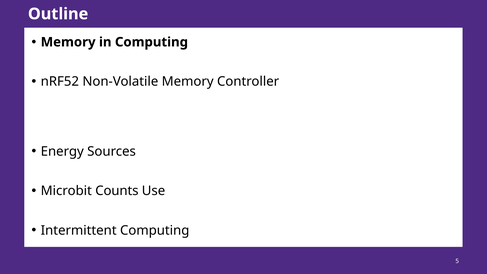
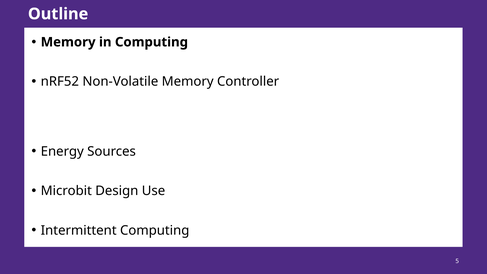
Counts: Counts -> Design (117, 191)
